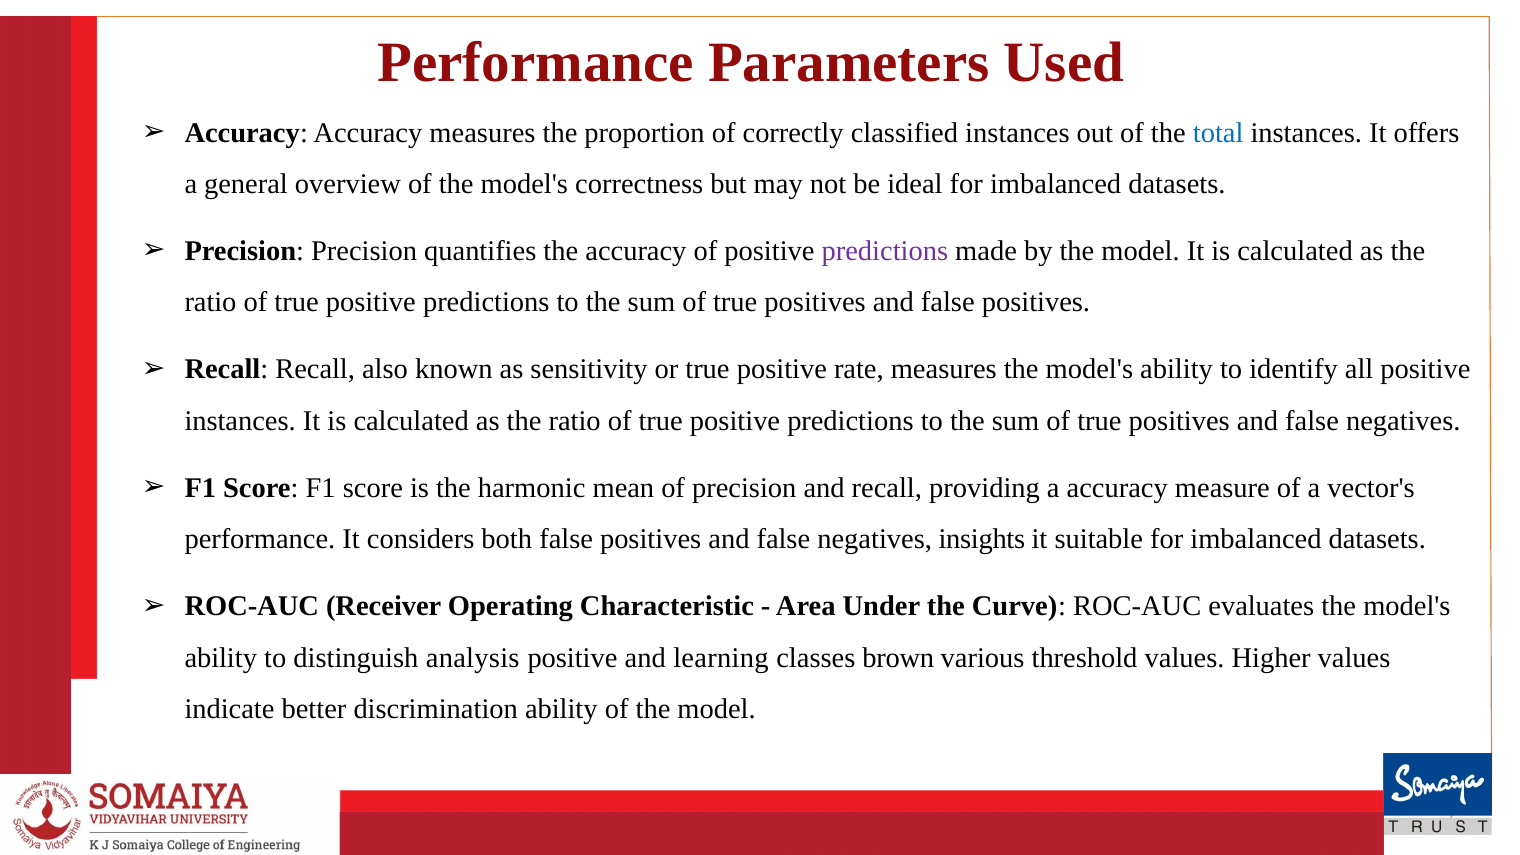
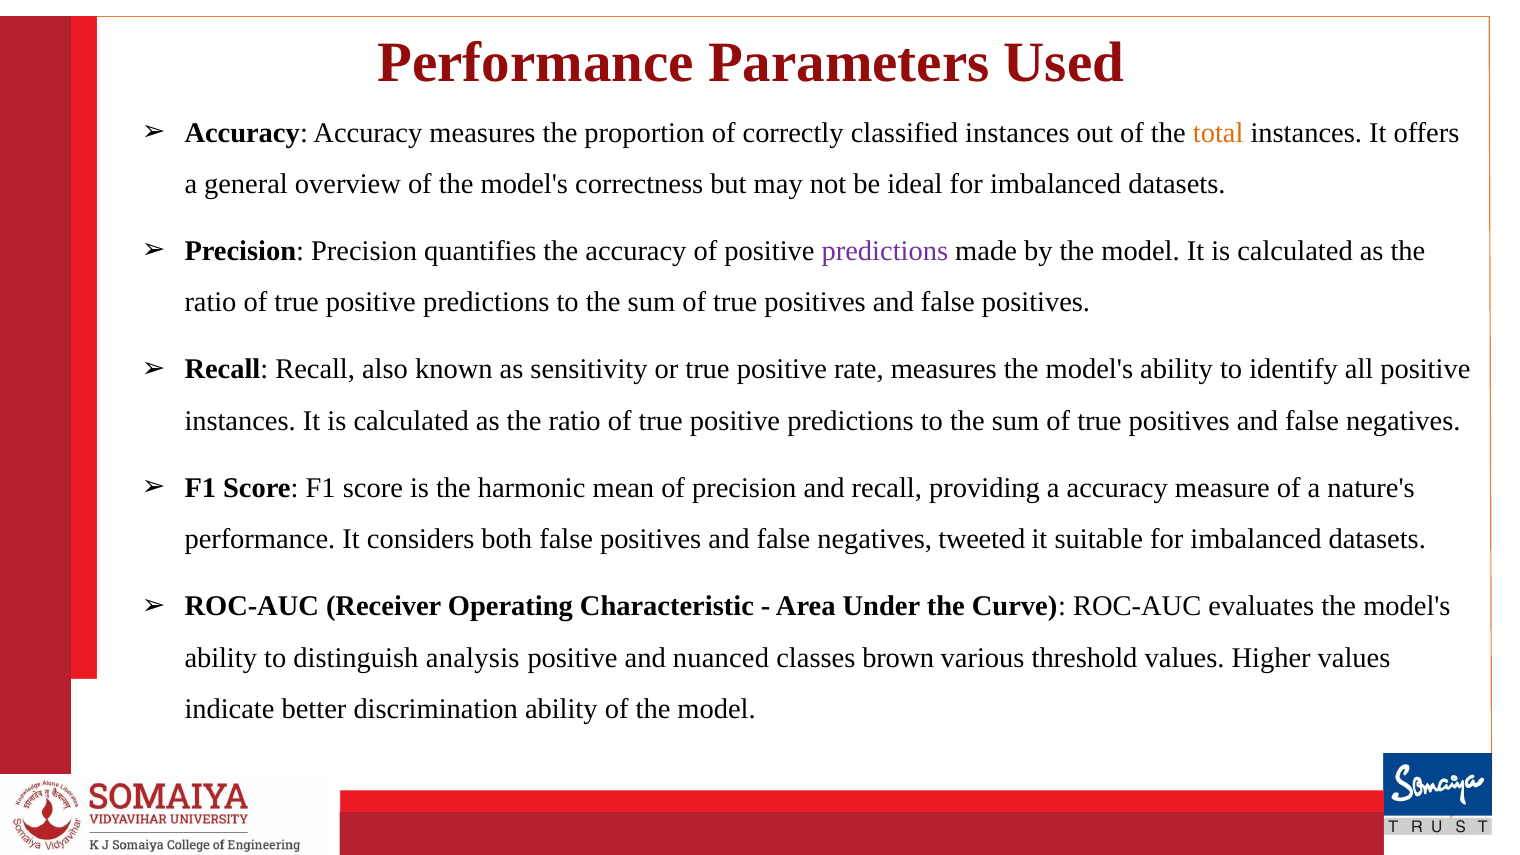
total colour: blue -> orange (1218, 133)
vector's: vector's -> nature's (1371, 488)
insights: insights -> tweeted (982, 539)
learning: learning -> nuanced (721, 658)
